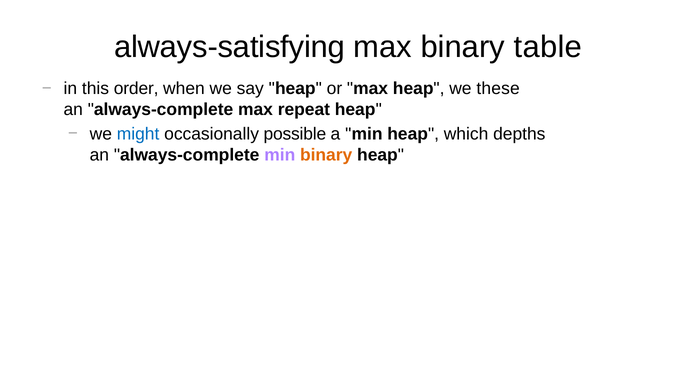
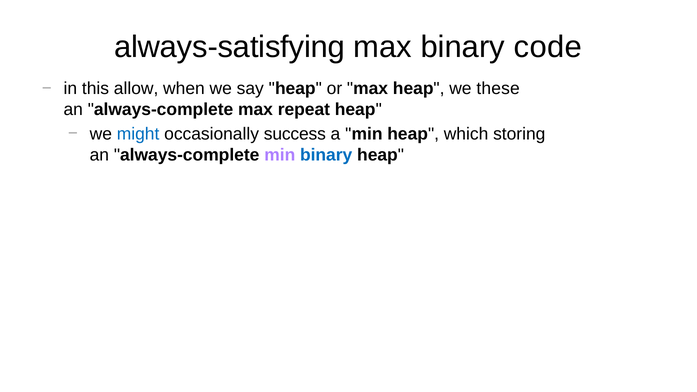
table: table -> code (548, 47)
order: order -> allow (136, 89)
possible: possible -> success (295, 134)
depths: depths -> storing (519, 134)
binary colour: orange -> blue (326, 155)
